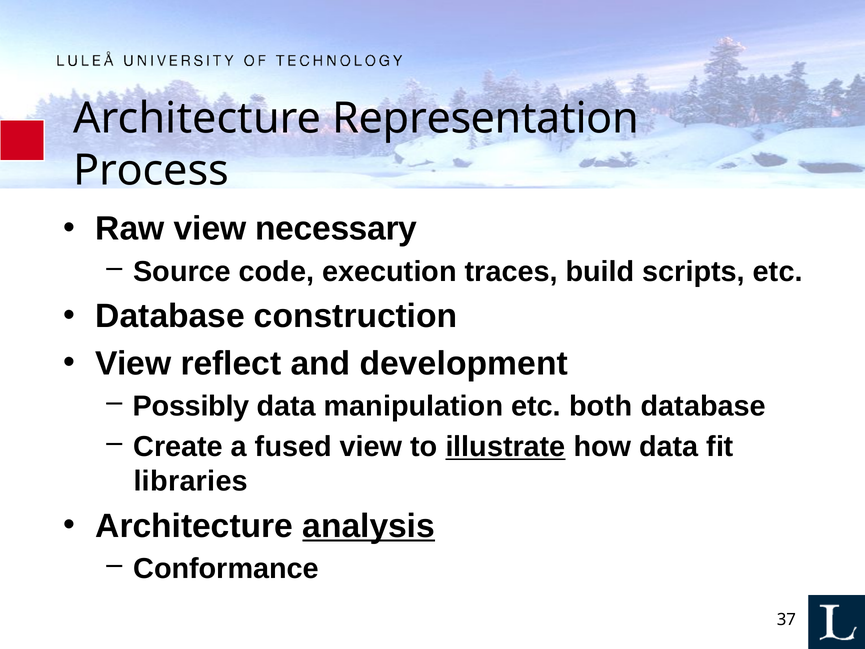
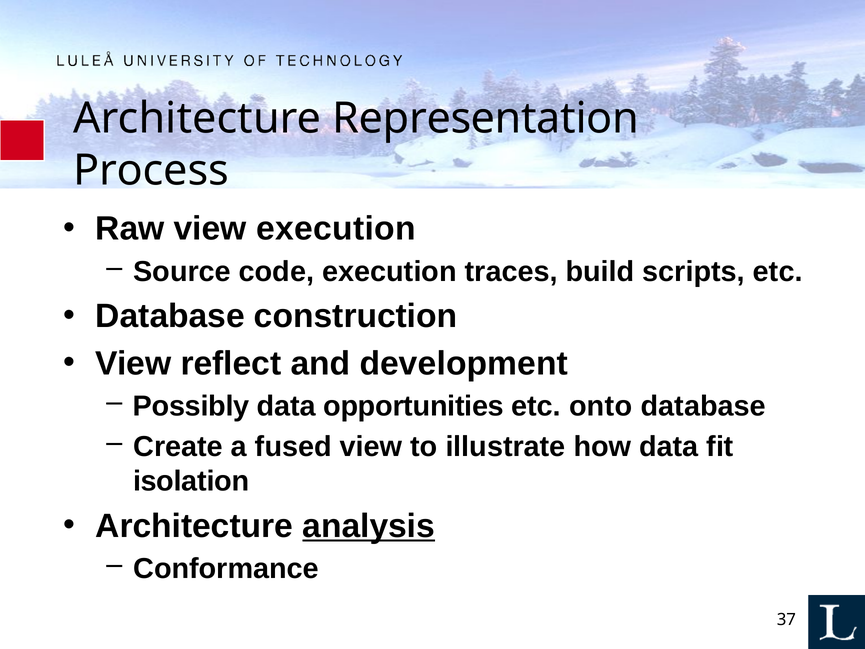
view necessary: necessary -> execution (336, 229)
manipulation: manipulation -> opportunities (414, 406)
both: both -> onto (601, 406)
illustrate underline: present -> none (506, 447)
libraries: libraries -> isolation (191, 481)
